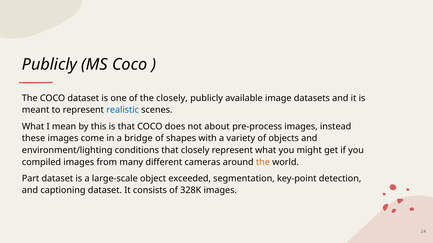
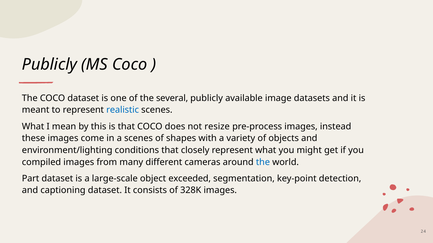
the closely: closely -> several (172, 98)
about: about -> resize (217, 127)
a bridge: bridge -> scenes (139, 139)
the colour: orange -> blue (263, 162)
